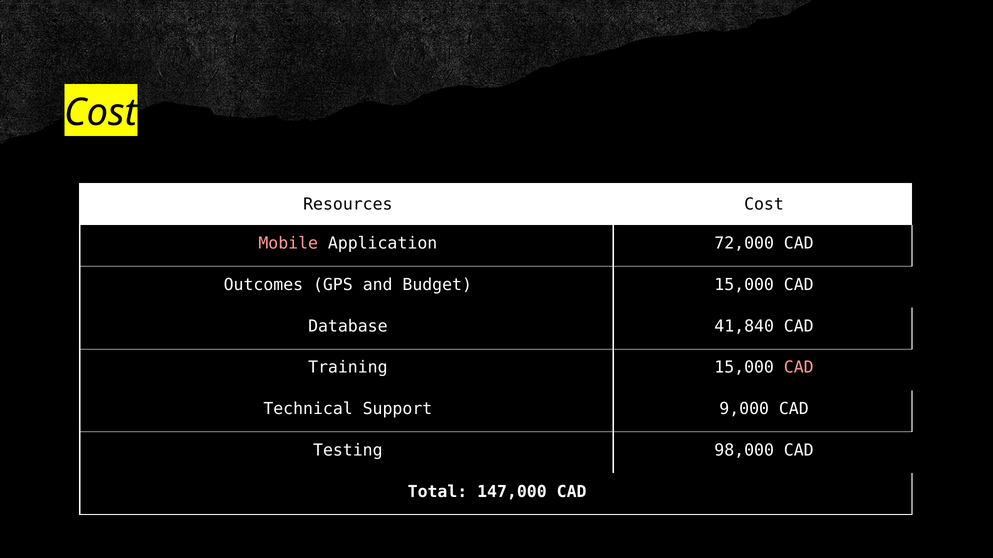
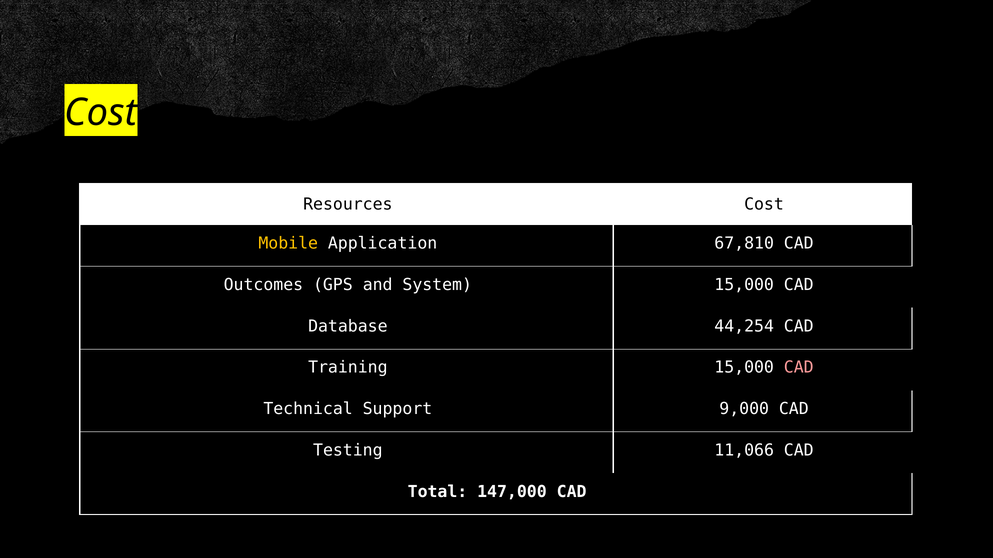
Mobile colour: pink -> yellow (288, 244)
72,000: 72,000 -> 67,810 (744, 244)
Budget: Budget -> System (437, 285)
41,840: 41,840 -> 44,254 (744, 326)
98,000: 98,000 -> 11,066 (744, 451)
